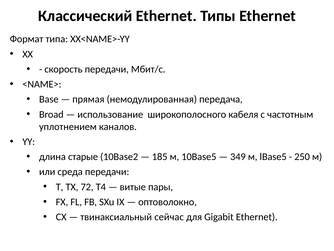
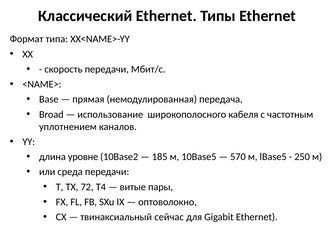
старые: старые -> уровне (83, 156)
349: 349 -> 570 (238, 156)
